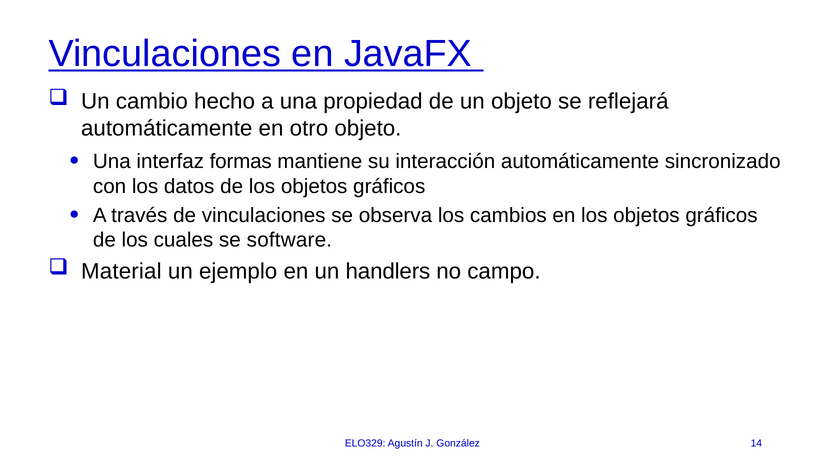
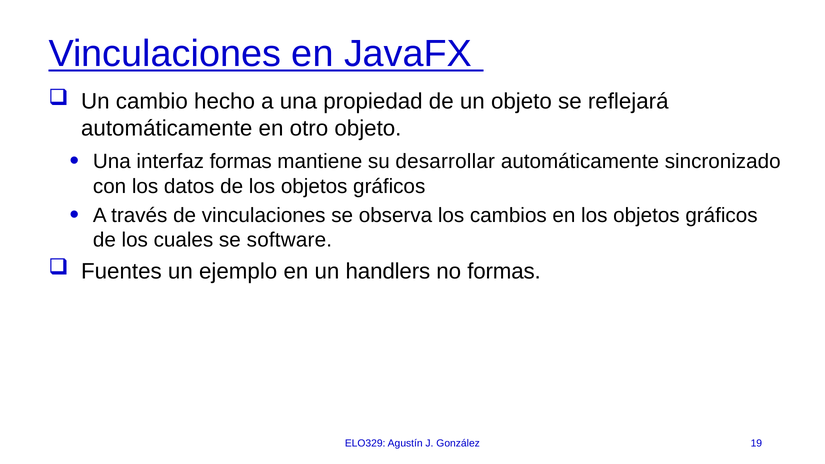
interacción: interacción -> desarrollar (445, 162)
Material: Material -> Fuentes (121, 271)
no campo: campo -> formas (504, 271)
14: 14 -> 19 (756, 443)
